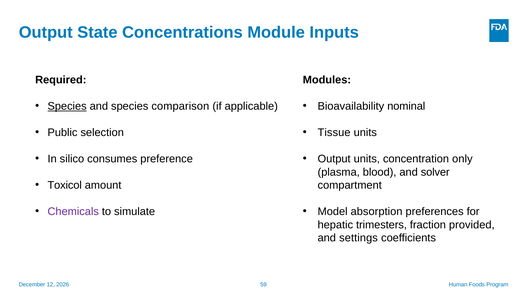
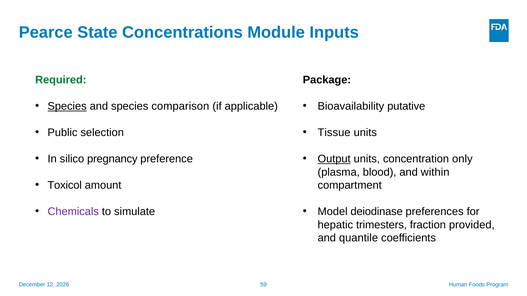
Output: Output -> Pearce (46, 33)
Required colour: black -> green (61, 80)
Modules: Modules -> Package (327, 80)
nominal: nominal -> putative (406, 106)
consumes: consumes -> pregnancy (112, 159)
Output underline: none -> present (334, 159)
solver: solver -> within (435, 172)
absorption: absorption -> deiodinase (377, 212)
settings: settings -> quantile (359, 238)
